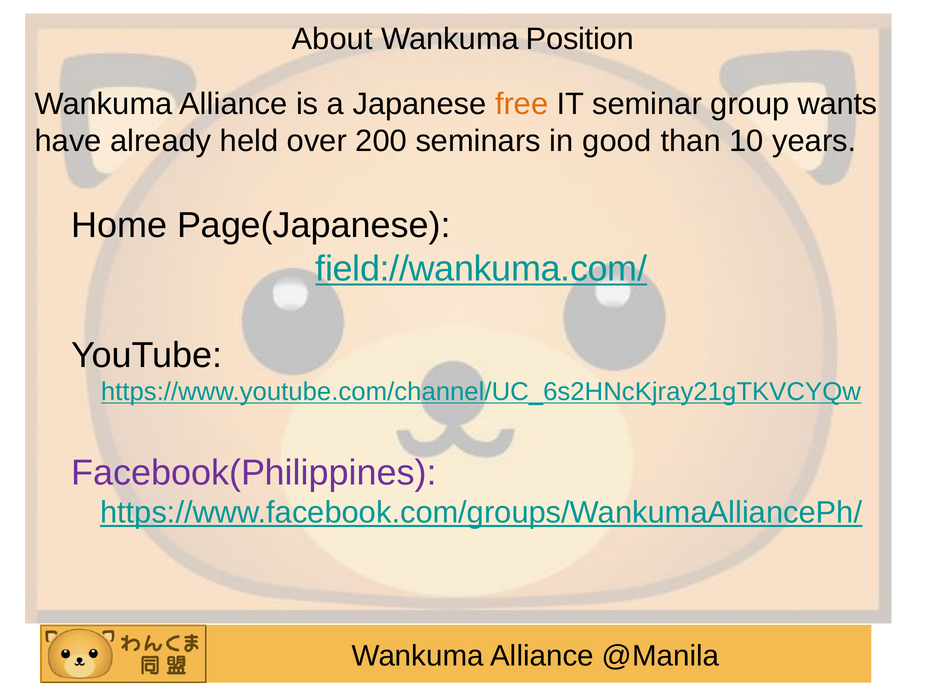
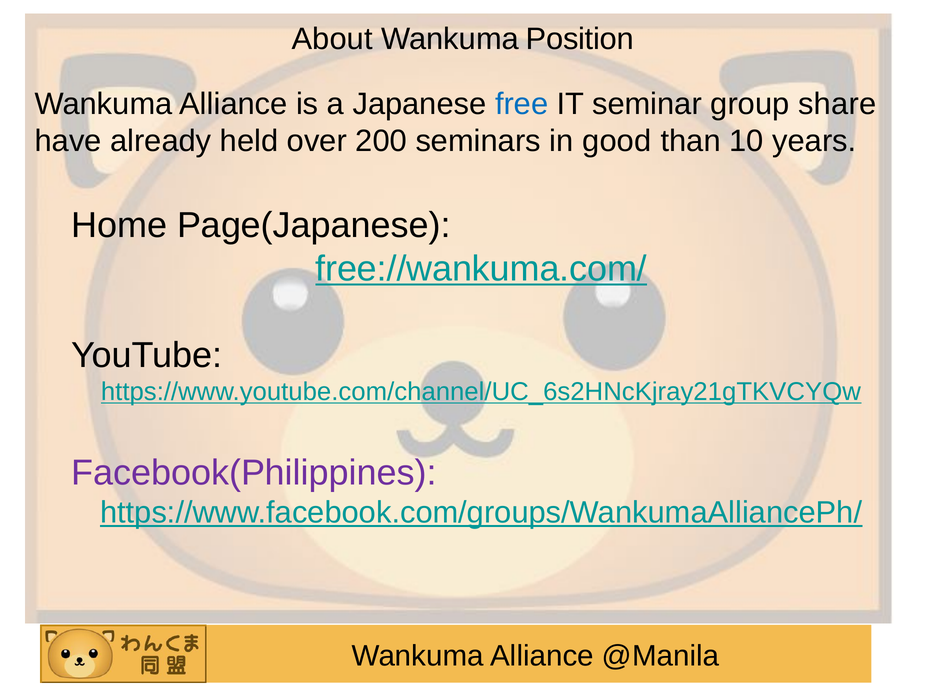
free colour: orange -> blue (522, 104)
wants: wants -> share (837, 104)
field://wankuma.com/: field://wankuma.com/ -> free://wankuma.com/ (481, 269)
